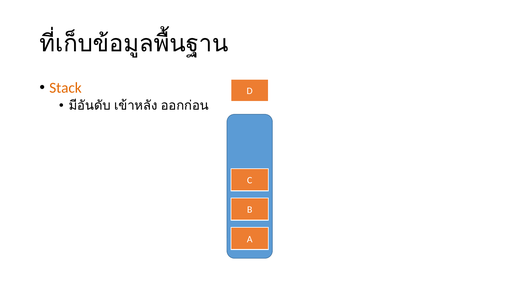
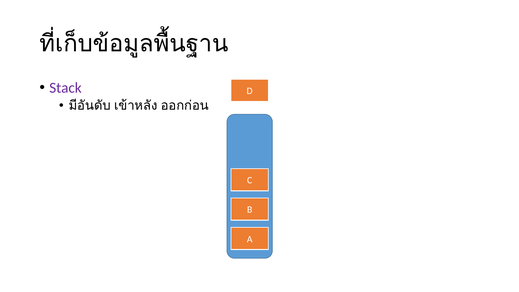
Stack colour: orange -> purple (65, 88)
